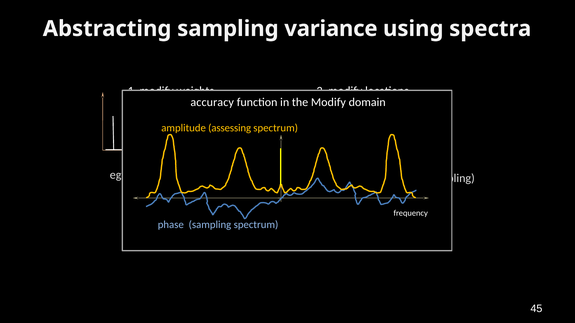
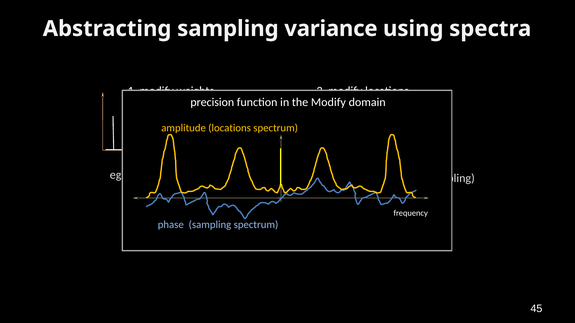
accuracy: accuracy -> precision (212, 102)
amplitude assessing: assessing -> locations (230, 128)
